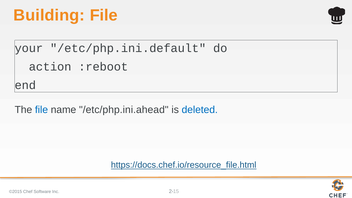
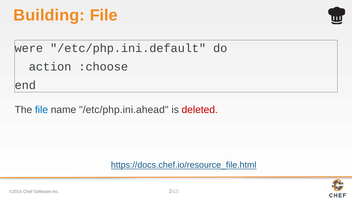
your: your -> were (29, 48)
:reboot: :reboot -> :choose (103, 67)
deleted colour: blue -> red (200, 110)
